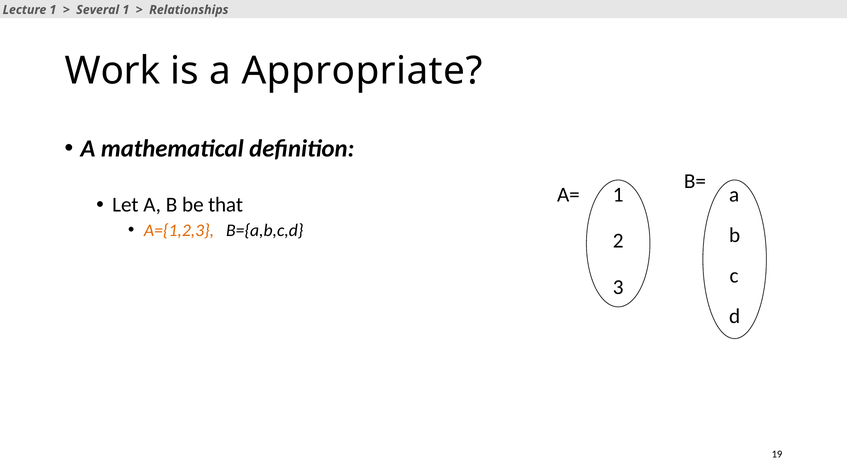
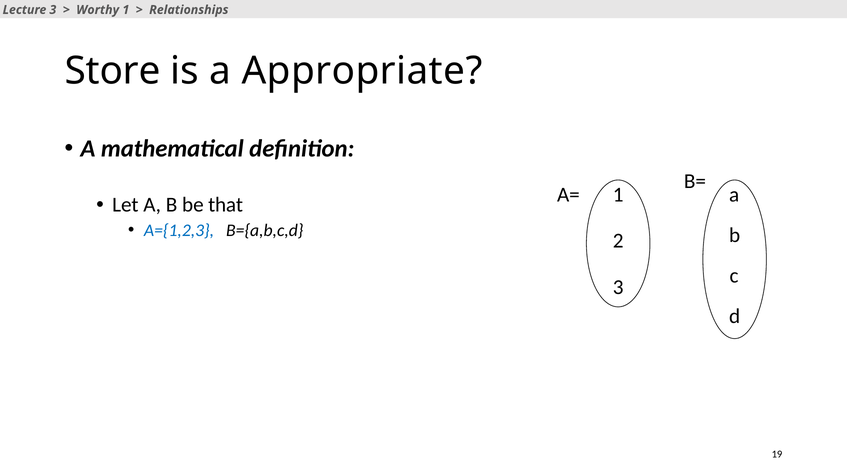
Lecture 1: 1 -> 3 (53, 10)
Several: Several -> Worthy (98, 10)
Work: Work -> Store (113, 71)
A={1,2,3 colour: orange -> blue (179, 231)
